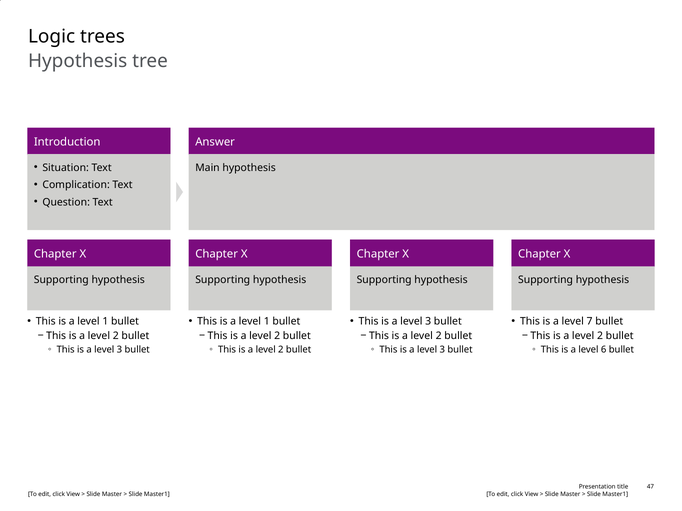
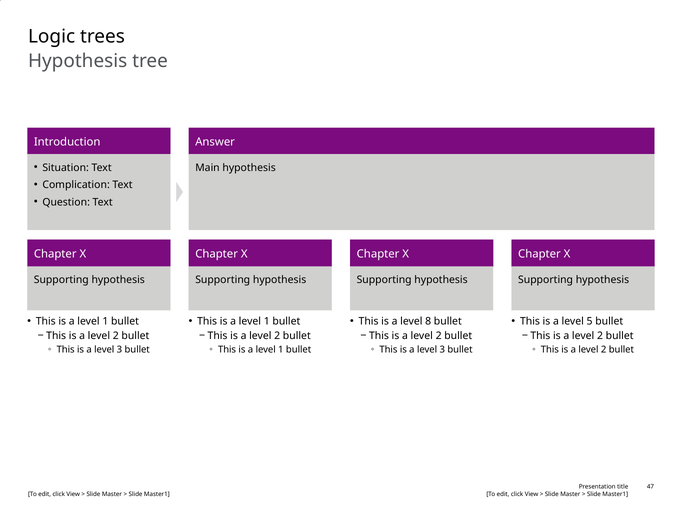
3: 3 -> 8 (428, 322)
7: 7 -> 5 (590, 322)
2: 2 -> 1 (281, 350)
6: 6 -> 2 (604, 350)
